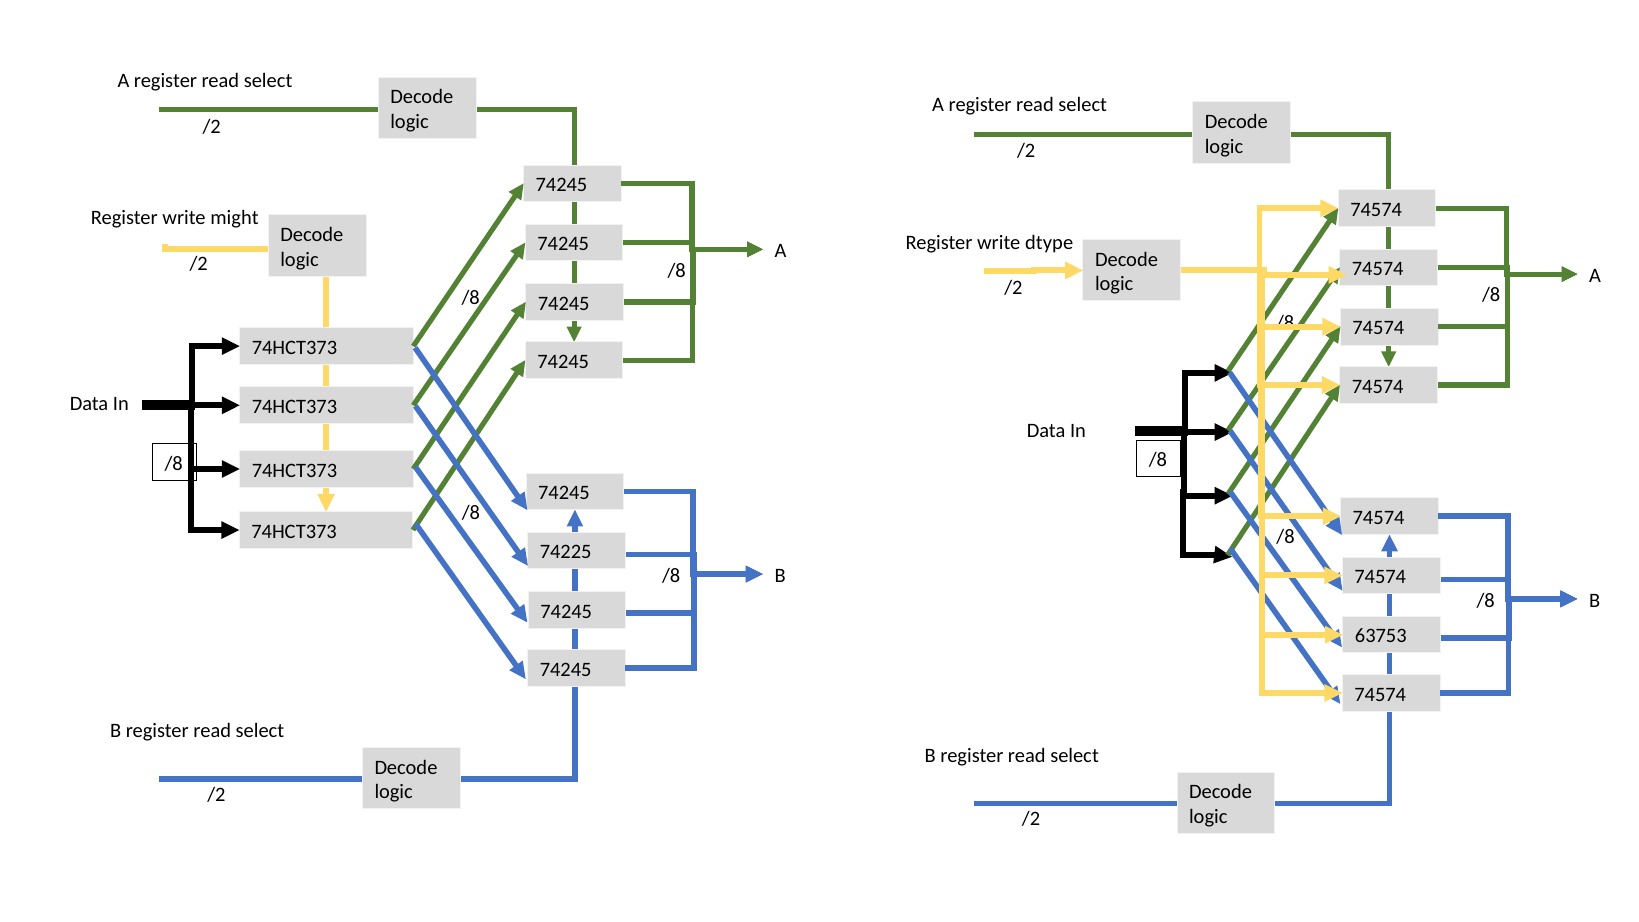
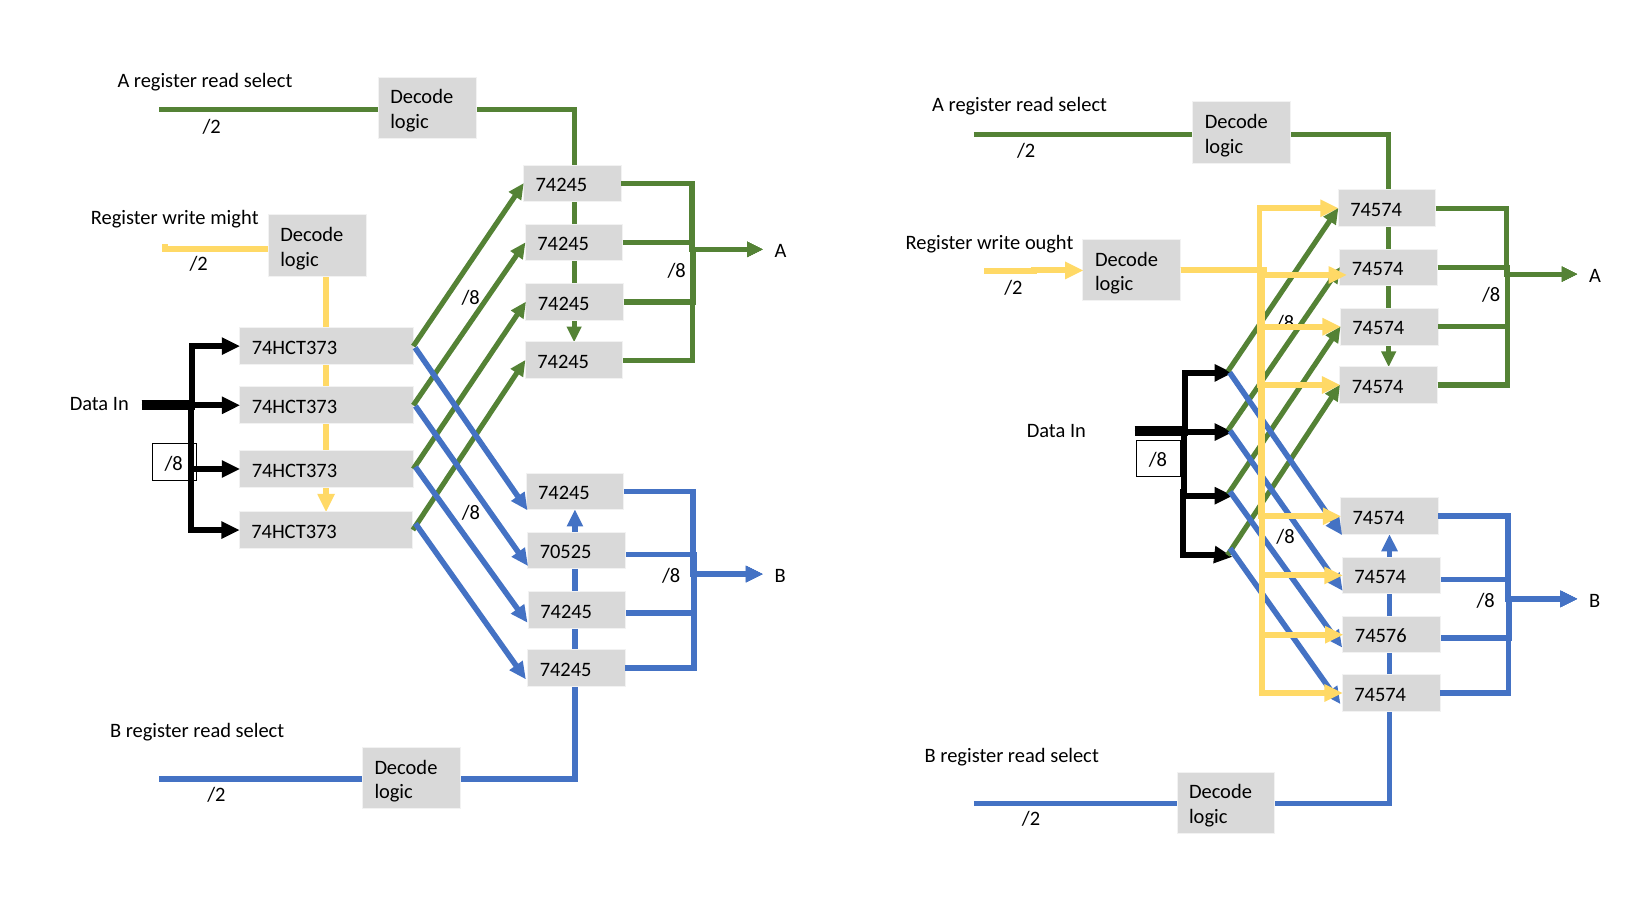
dtype: dtype -> ought (1049, 243)
74225: 74225 -> 70525 (566, 552)
63753: 63753 -> 74576 (1381, 636)
